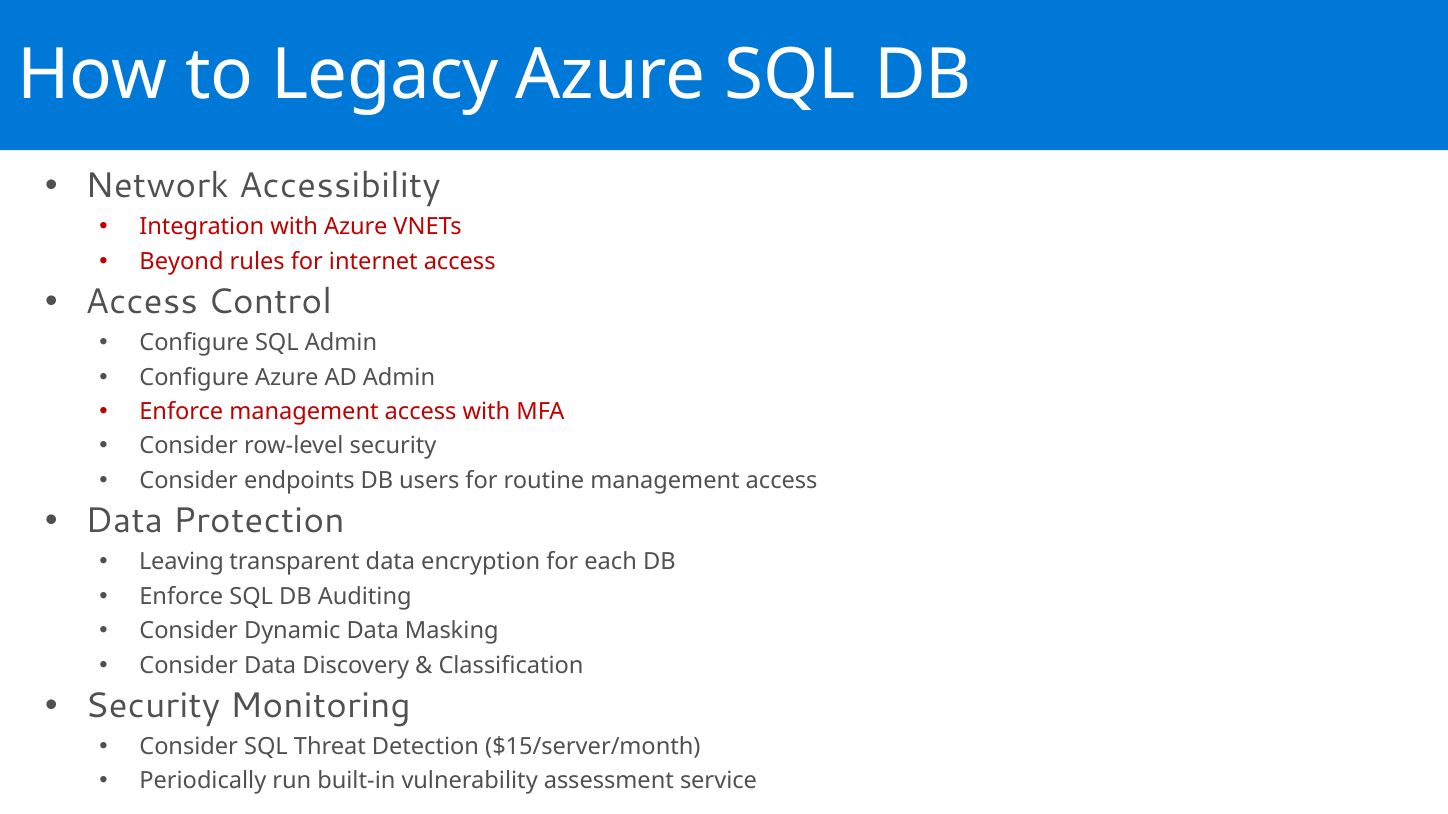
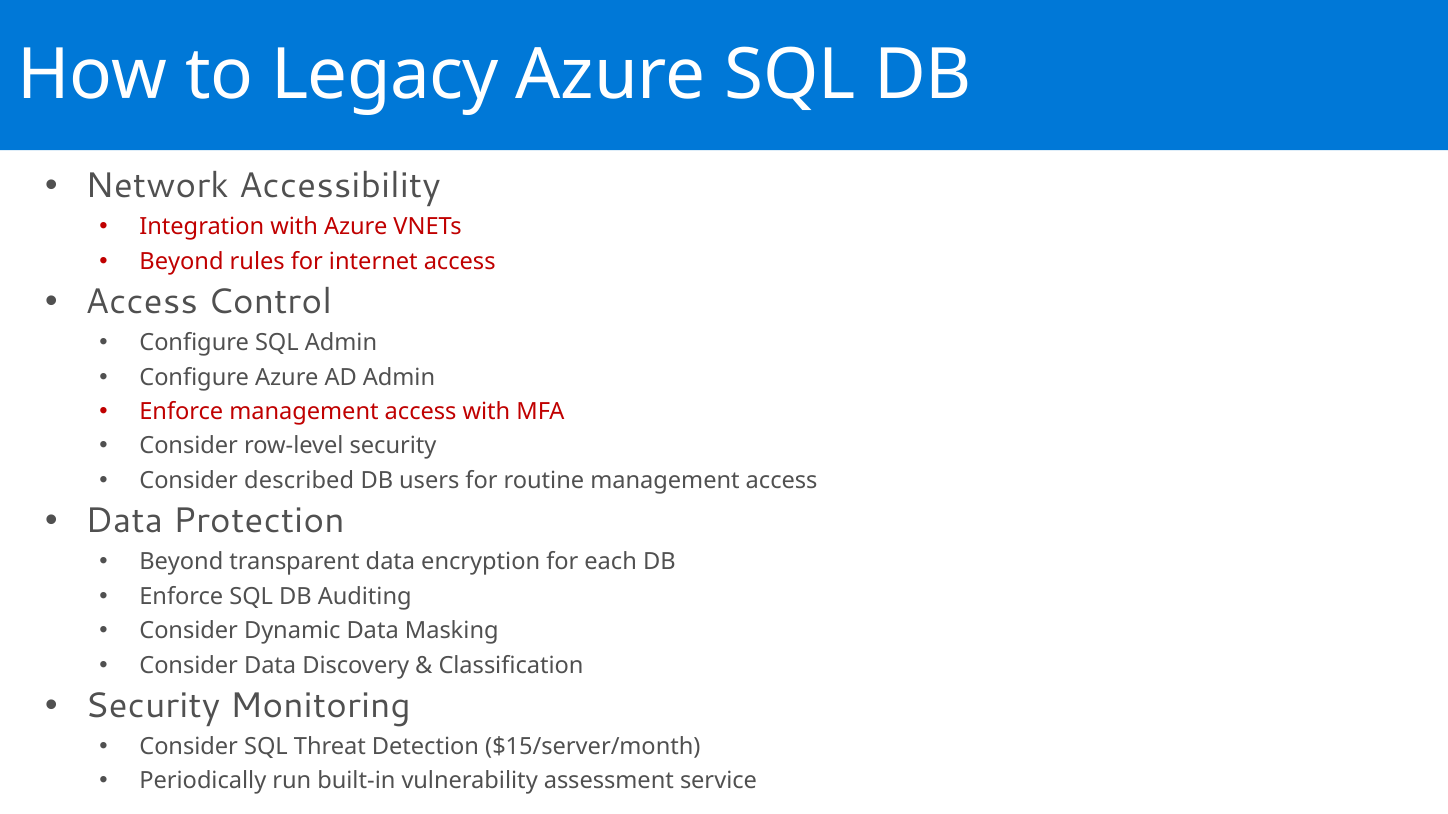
endpoints: endpoints -> described (299, 481)
Leaving: Leaving -> Beyond (181, 562)
